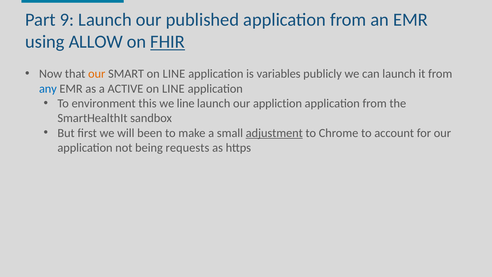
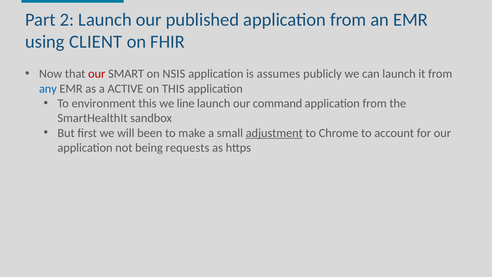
9: 9 -> 2 (67, 20)
ALLOW: ALLOW -> CLIENT (96, 42)
FHIR underline: present -> none (168, 42)
our colour: orange -> red (97, 74)
SMART on LINE: LINE -> NSIS (174, 74)
variables: variables -> assumes (278, 74)
LINE: LINE -> THIS (173, 89)
appliction: appliction -> command (278, 103)
